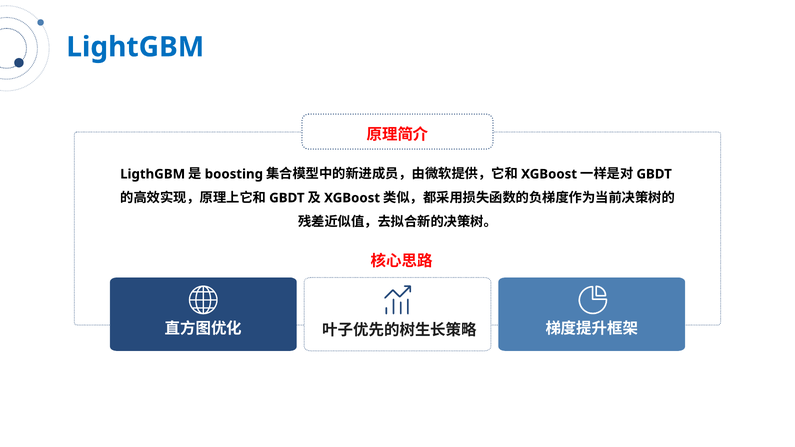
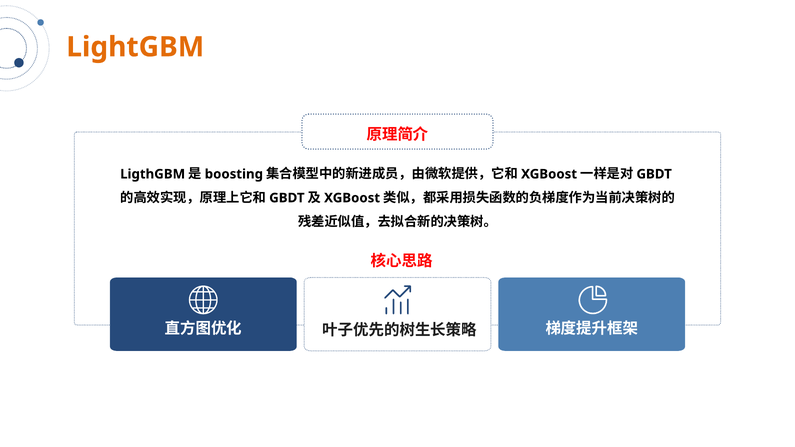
LightGBM colour: blue -> orange (135, 47)
